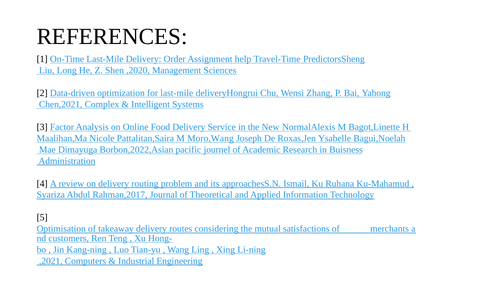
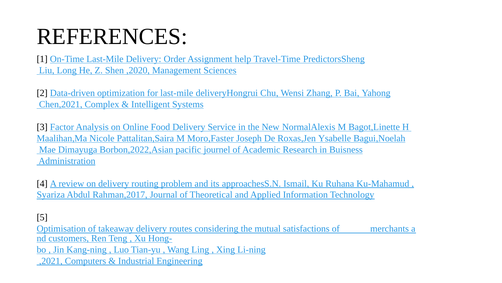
Moro,Wang: Moro,Wang -> Moro,Faster (210, 138)
